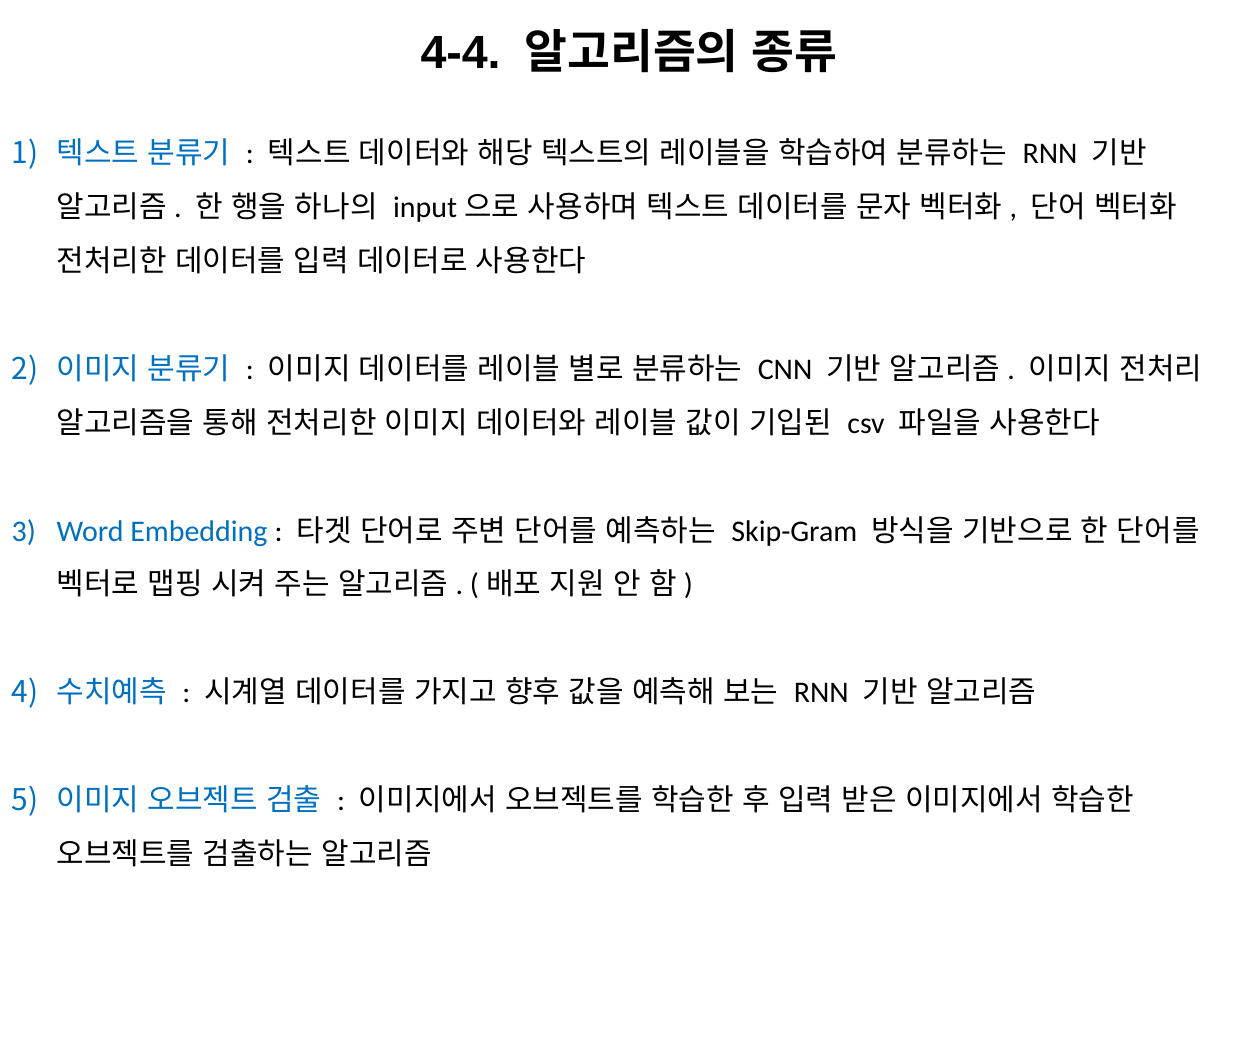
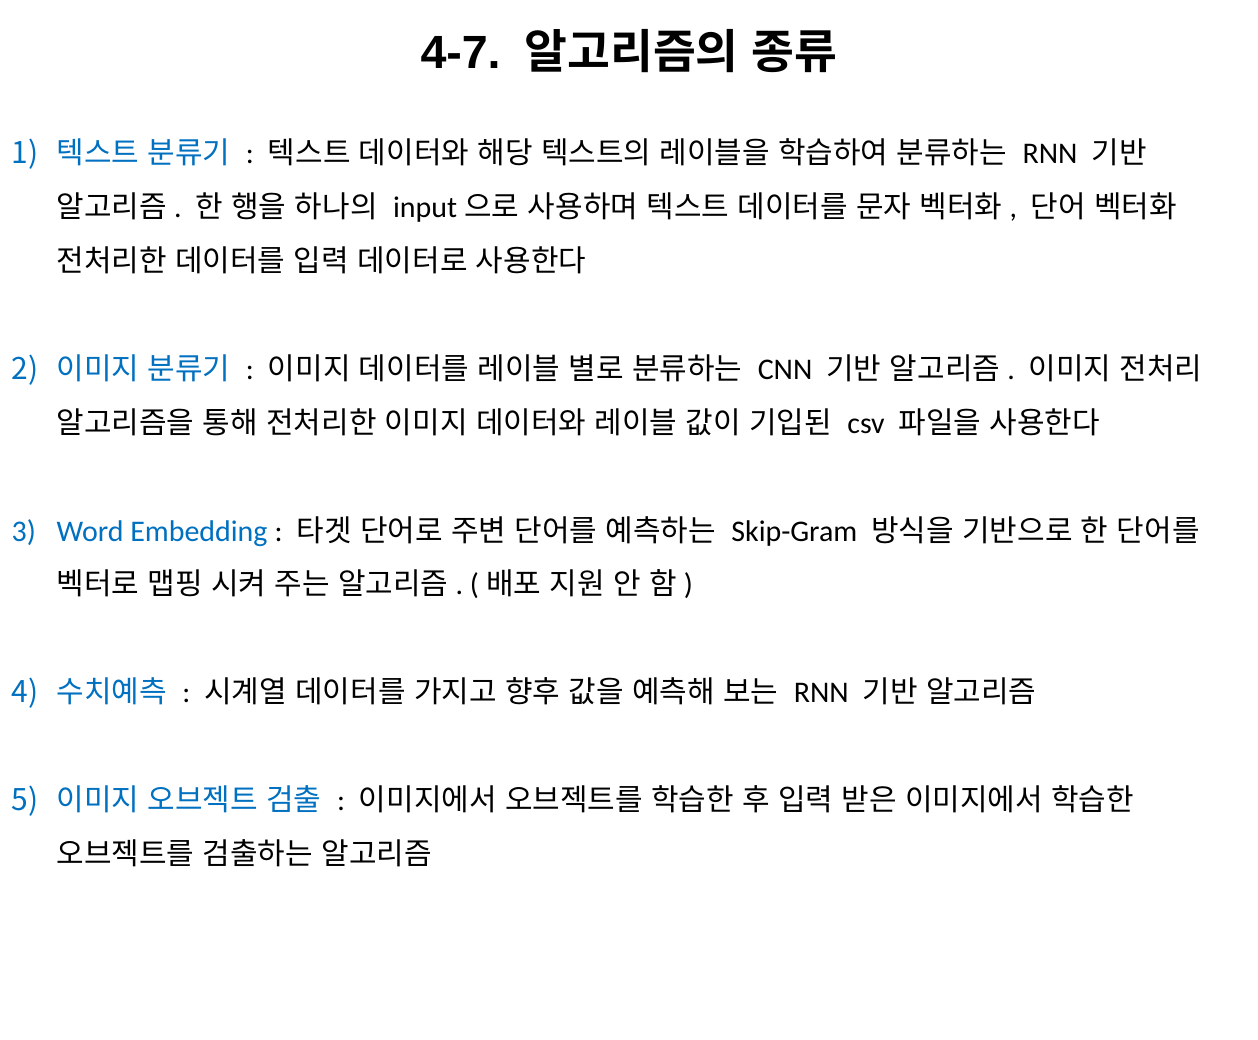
4-4: 4-4 -> 4-7 (461, 53)
